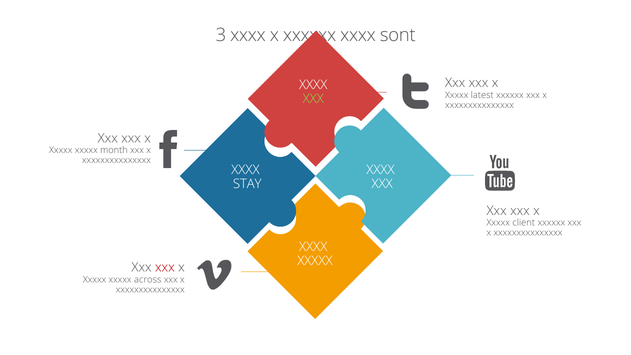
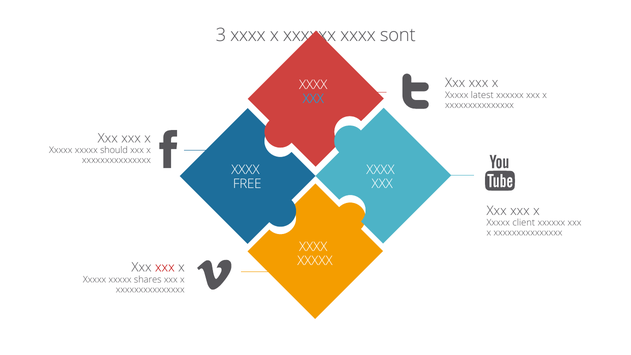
XXX colour: light green -> light blue (313, 99)
month: month -> should (114, 150)
STAY: STAY -> FREE (247, 184)
across: across -> shares (148, 280)
